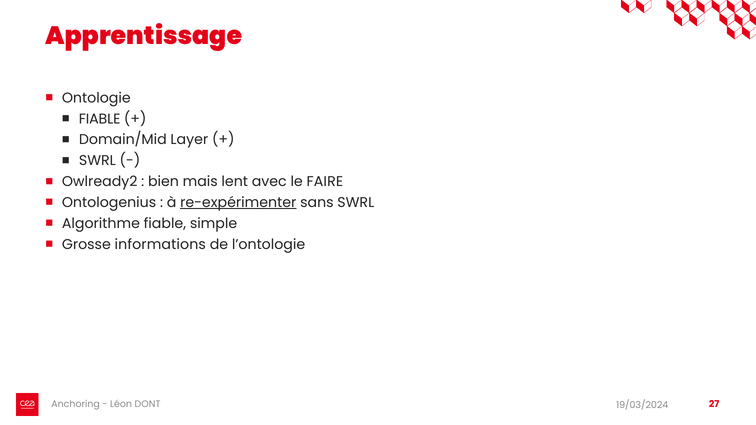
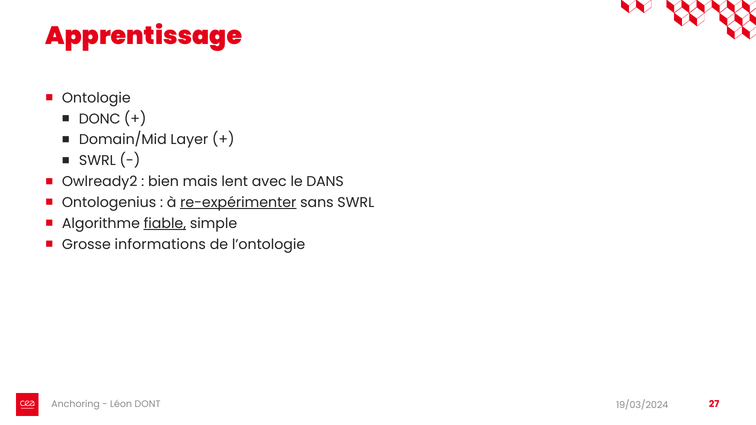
FIABLE: FIABLE -> DONC (100, 119)
FAIRE: FAIRE -> DANS (325, 182)
fiable underline: none -> present (165, 224)
